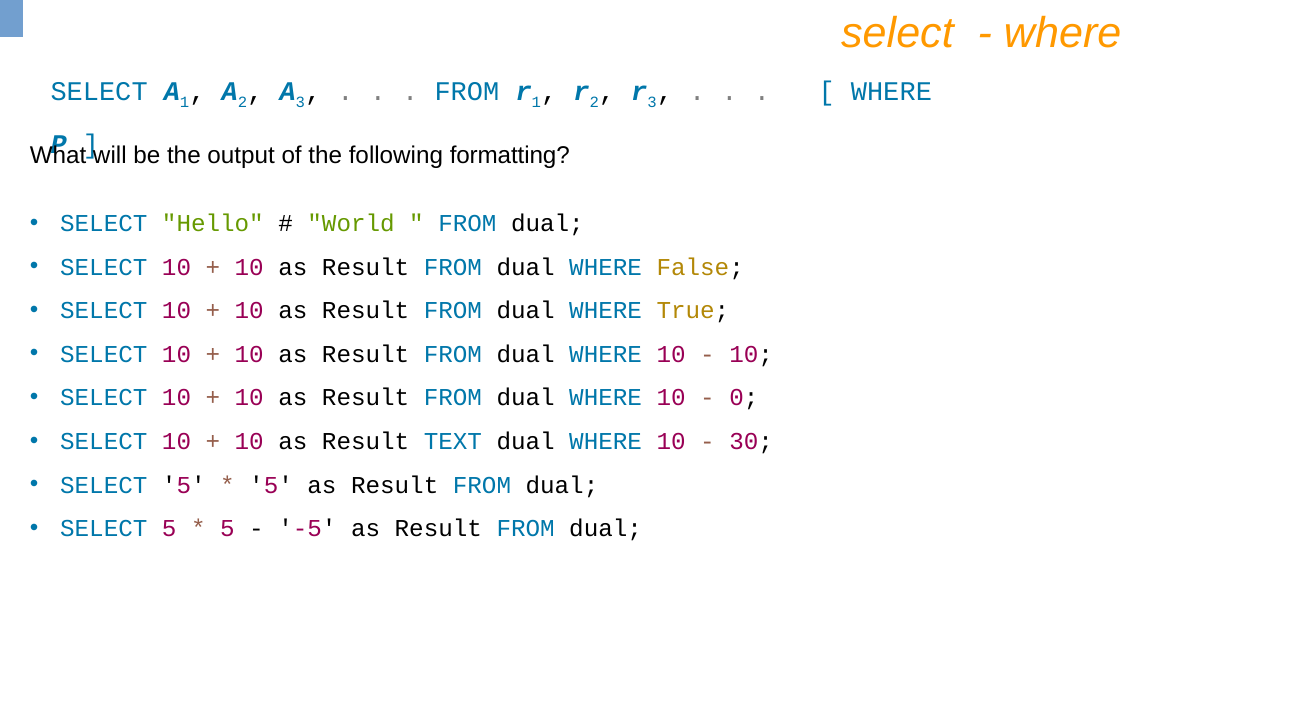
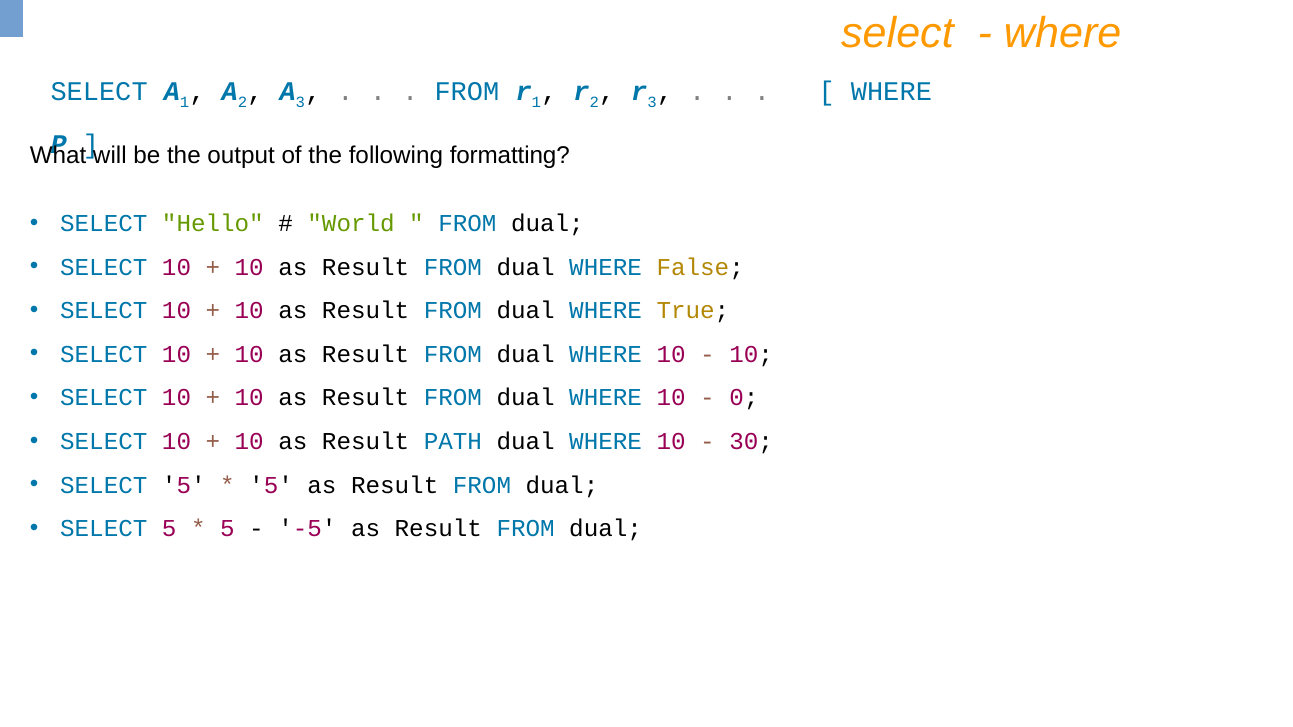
TEXT: TEXT -> PATH (453, 442)
